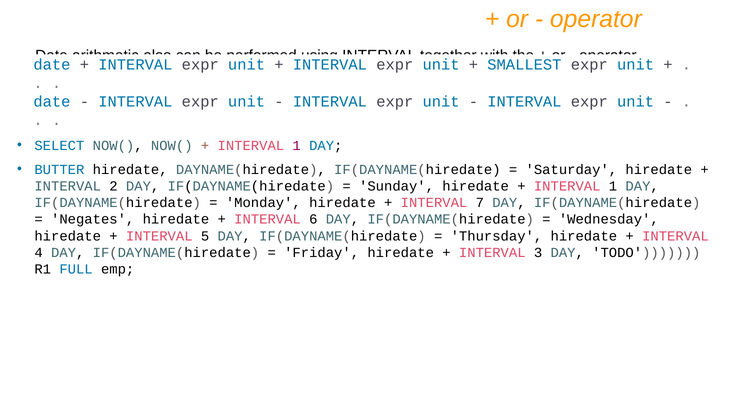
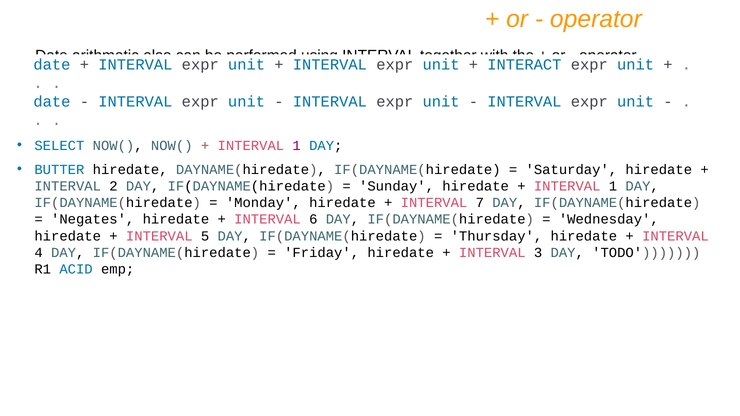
SMALLEST: SMALLEST -> INTERACT (524, 65)
FULL: FULL -> ACID (76, 269)
